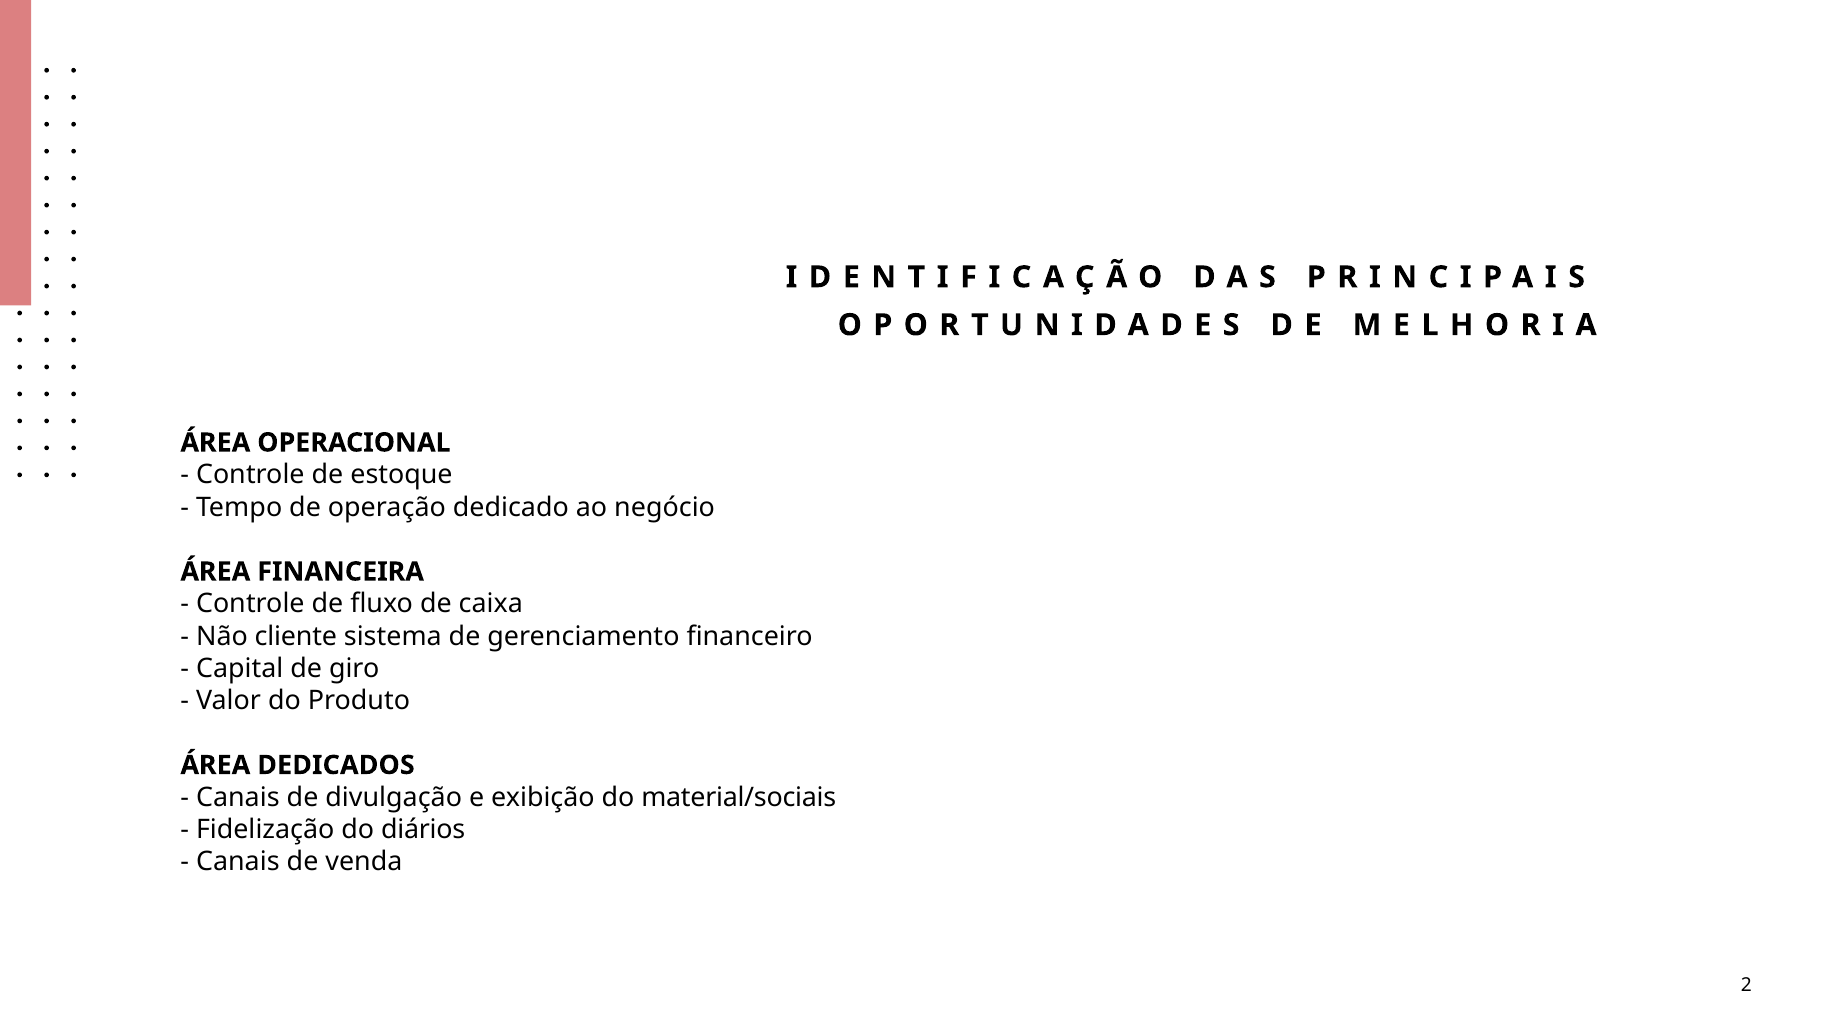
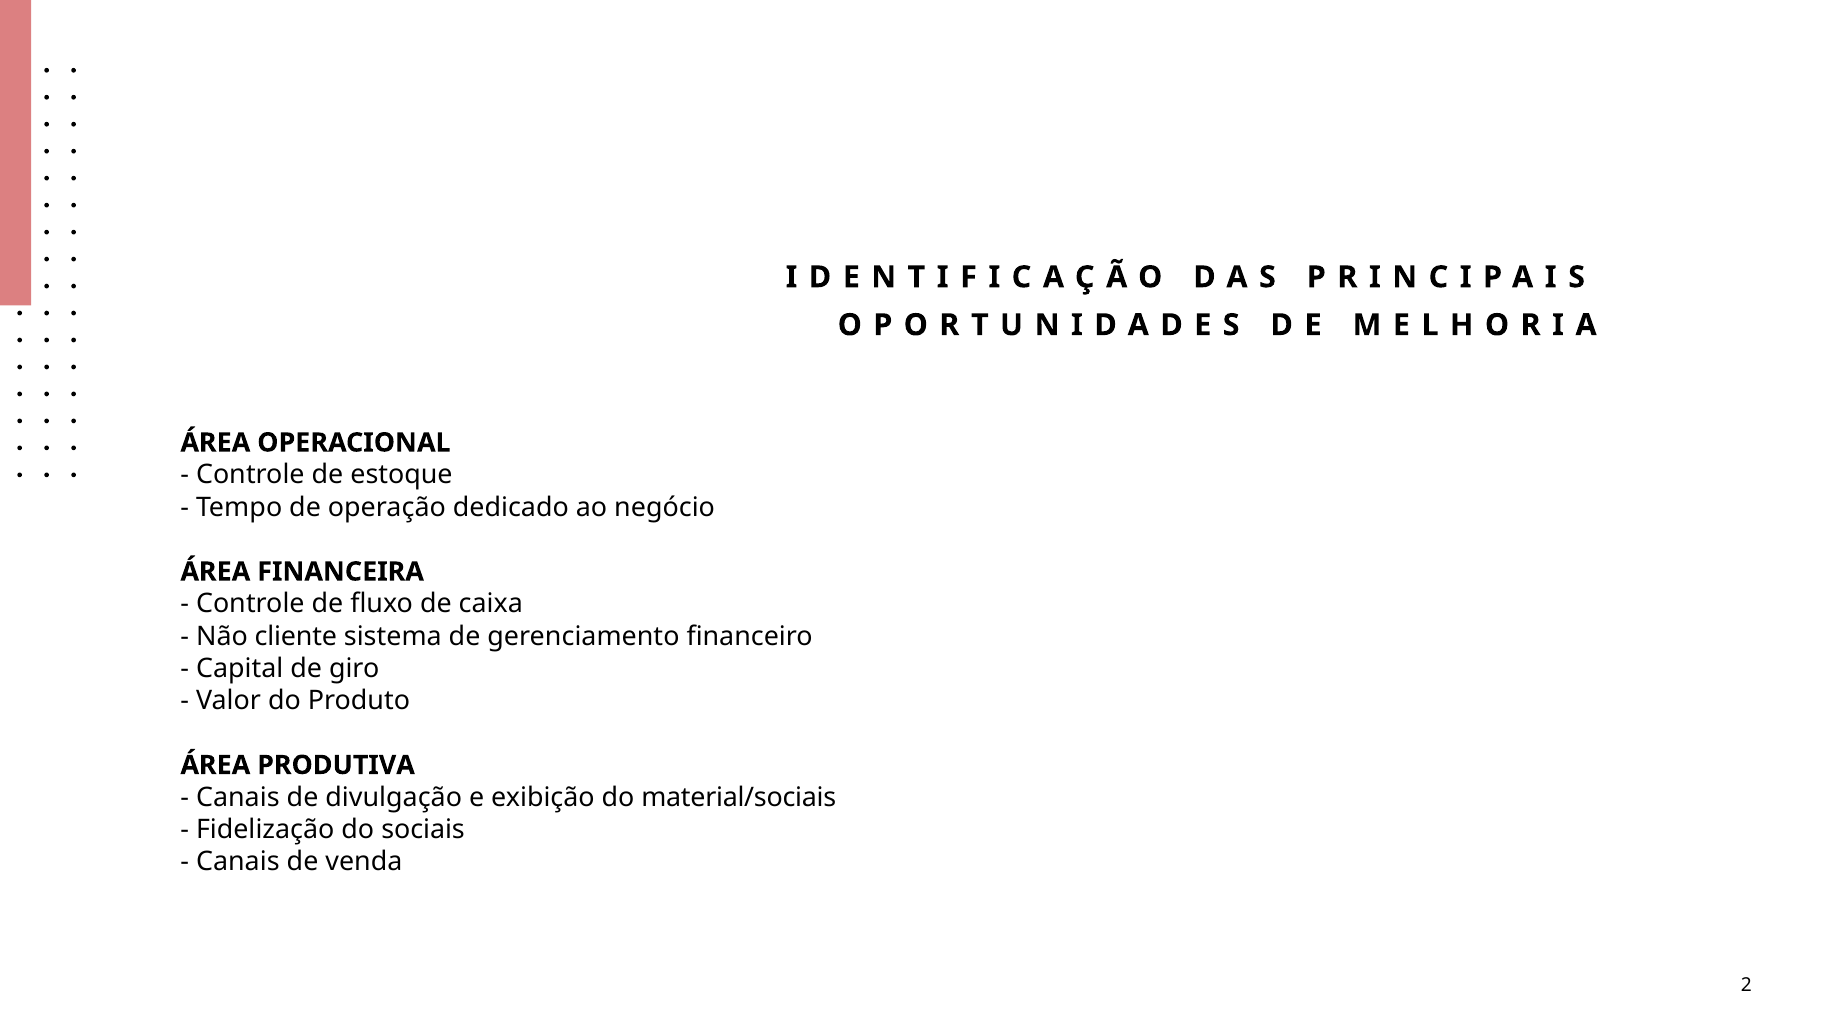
DEDICADOS: DEDICADOS -> PRODUTIVA (336, 765)
diários: diários -> sociais (423, 829)
